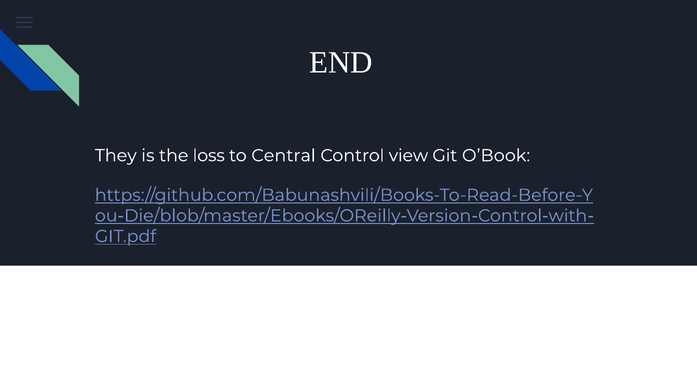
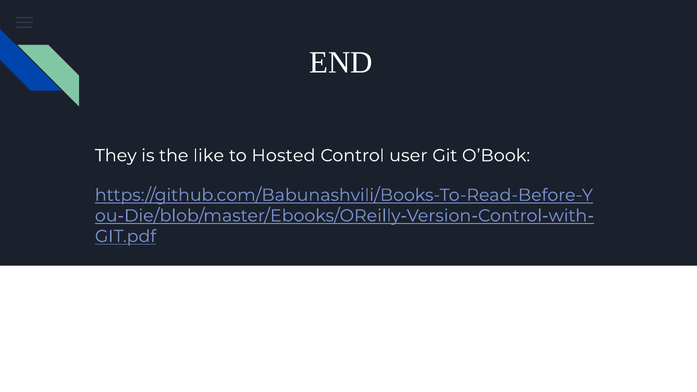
loss: loss -> like (209, 156)
Central: Central -> Hosted (283, 156)
view: view -> user (408, 156)
